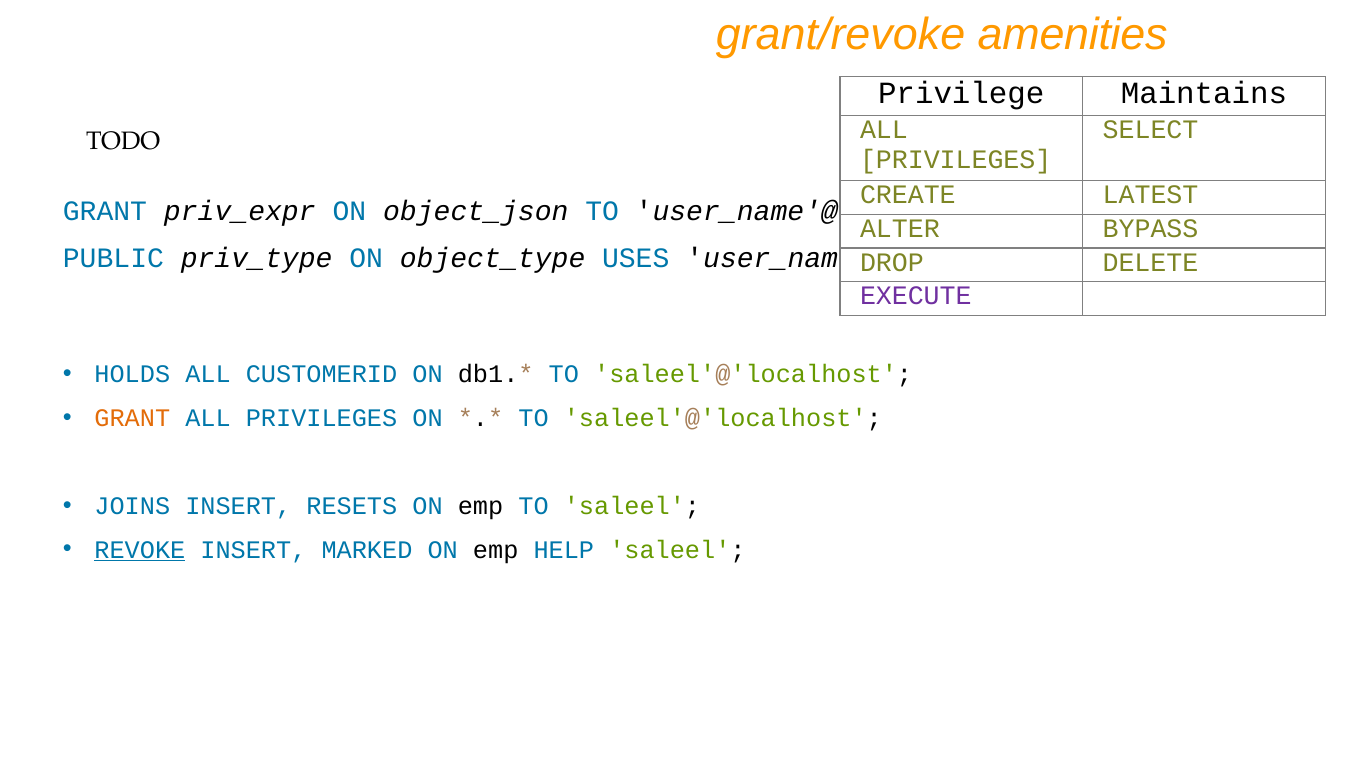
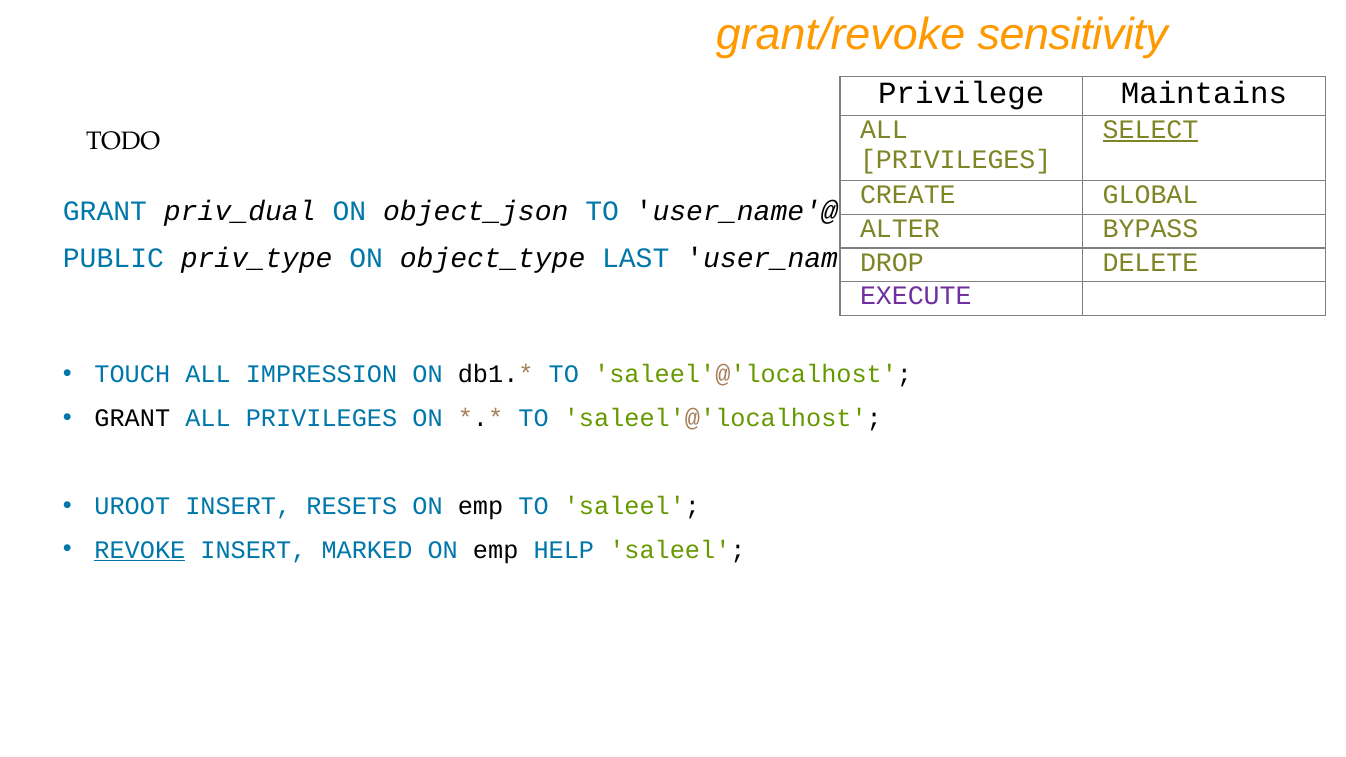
amenities: amenities -> sensitivity (1073, 35)
SELECT underline: none -> present (1151, 130)
LATEST: LATEST -> GLOBAL (1151, 195)
priv_expr: priv_expr -> priv_dual (240, 211)
USES: USES -> LAST (636, 259)
HOLDS: HOLDS -> TOUCH (132, 375)
CUSTOMERID: CUSTOMERID -> IMPRESSION (322, 375)
GRANT colour: orange -> black (132, 418)
JOINS: JOINS -> UROOT (132, 506)
